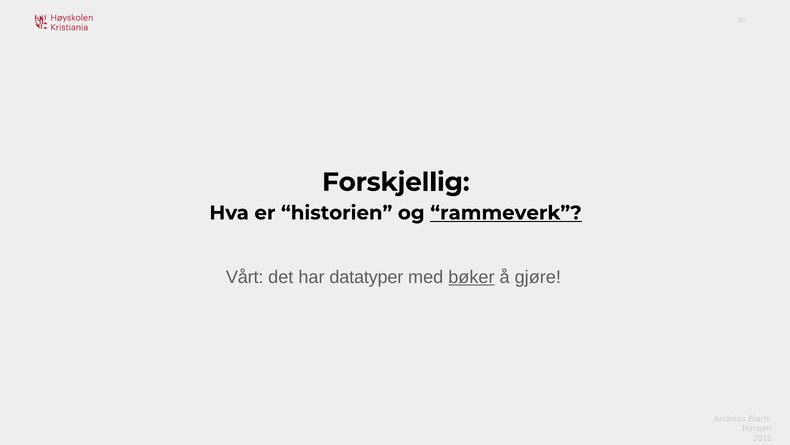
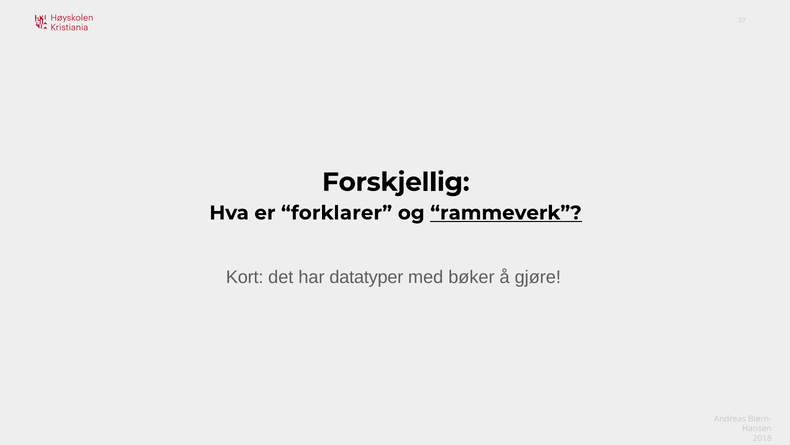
historien: historien -> forklarer (337, 213)
Vårt: Vårt -> Kort (245, 277)
bøker underline: present -> none (471, 277)
